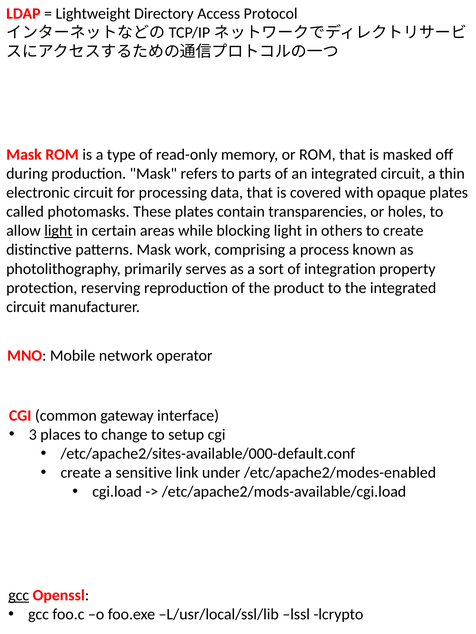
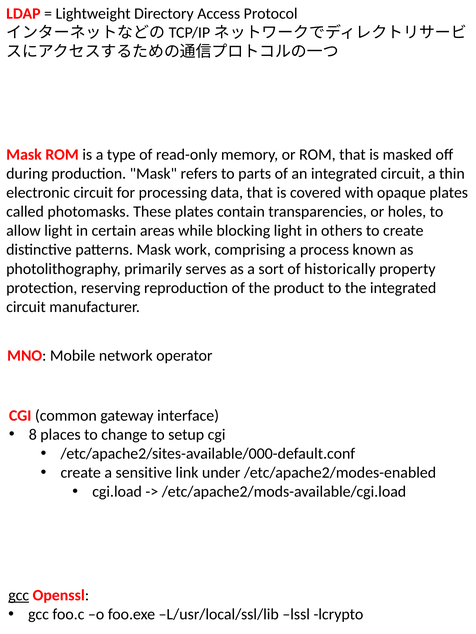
light underline: present -> none (58, 231)
integration: integration -> historically (340, 269)
3: 3 -> 8 (33, 435)
